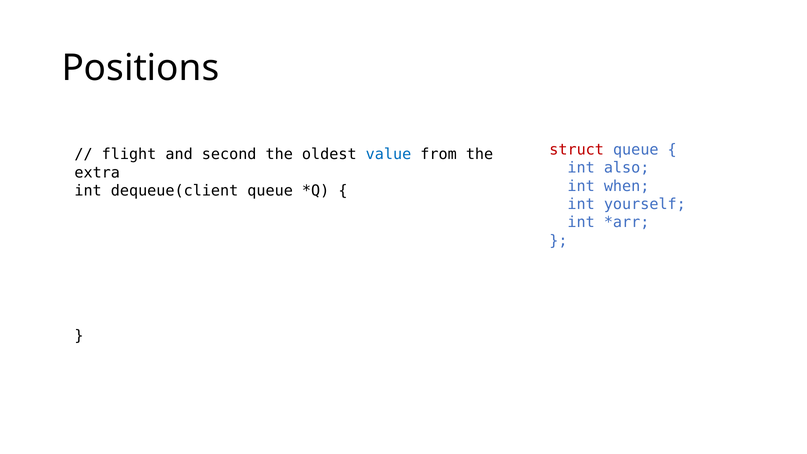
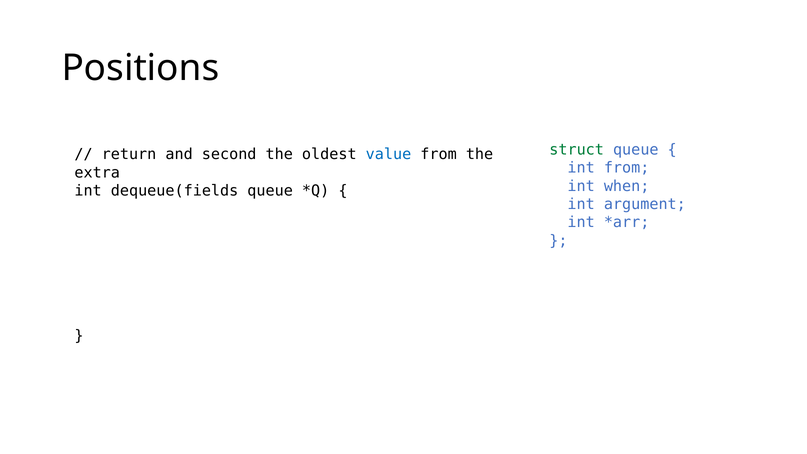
struct colour: red -> green (577, 150)
flight: flight -> return (129, 154)
int also: also -> from (627, 168)
dequeue(client: dequeue(client -> dequeue(fields (175, 191)
yourself: yourself -> argument (645, 204)
